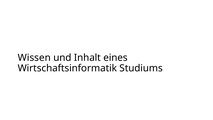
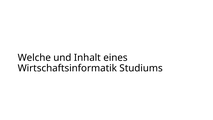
Wissen: Wissen -> Welche (34, 58)
